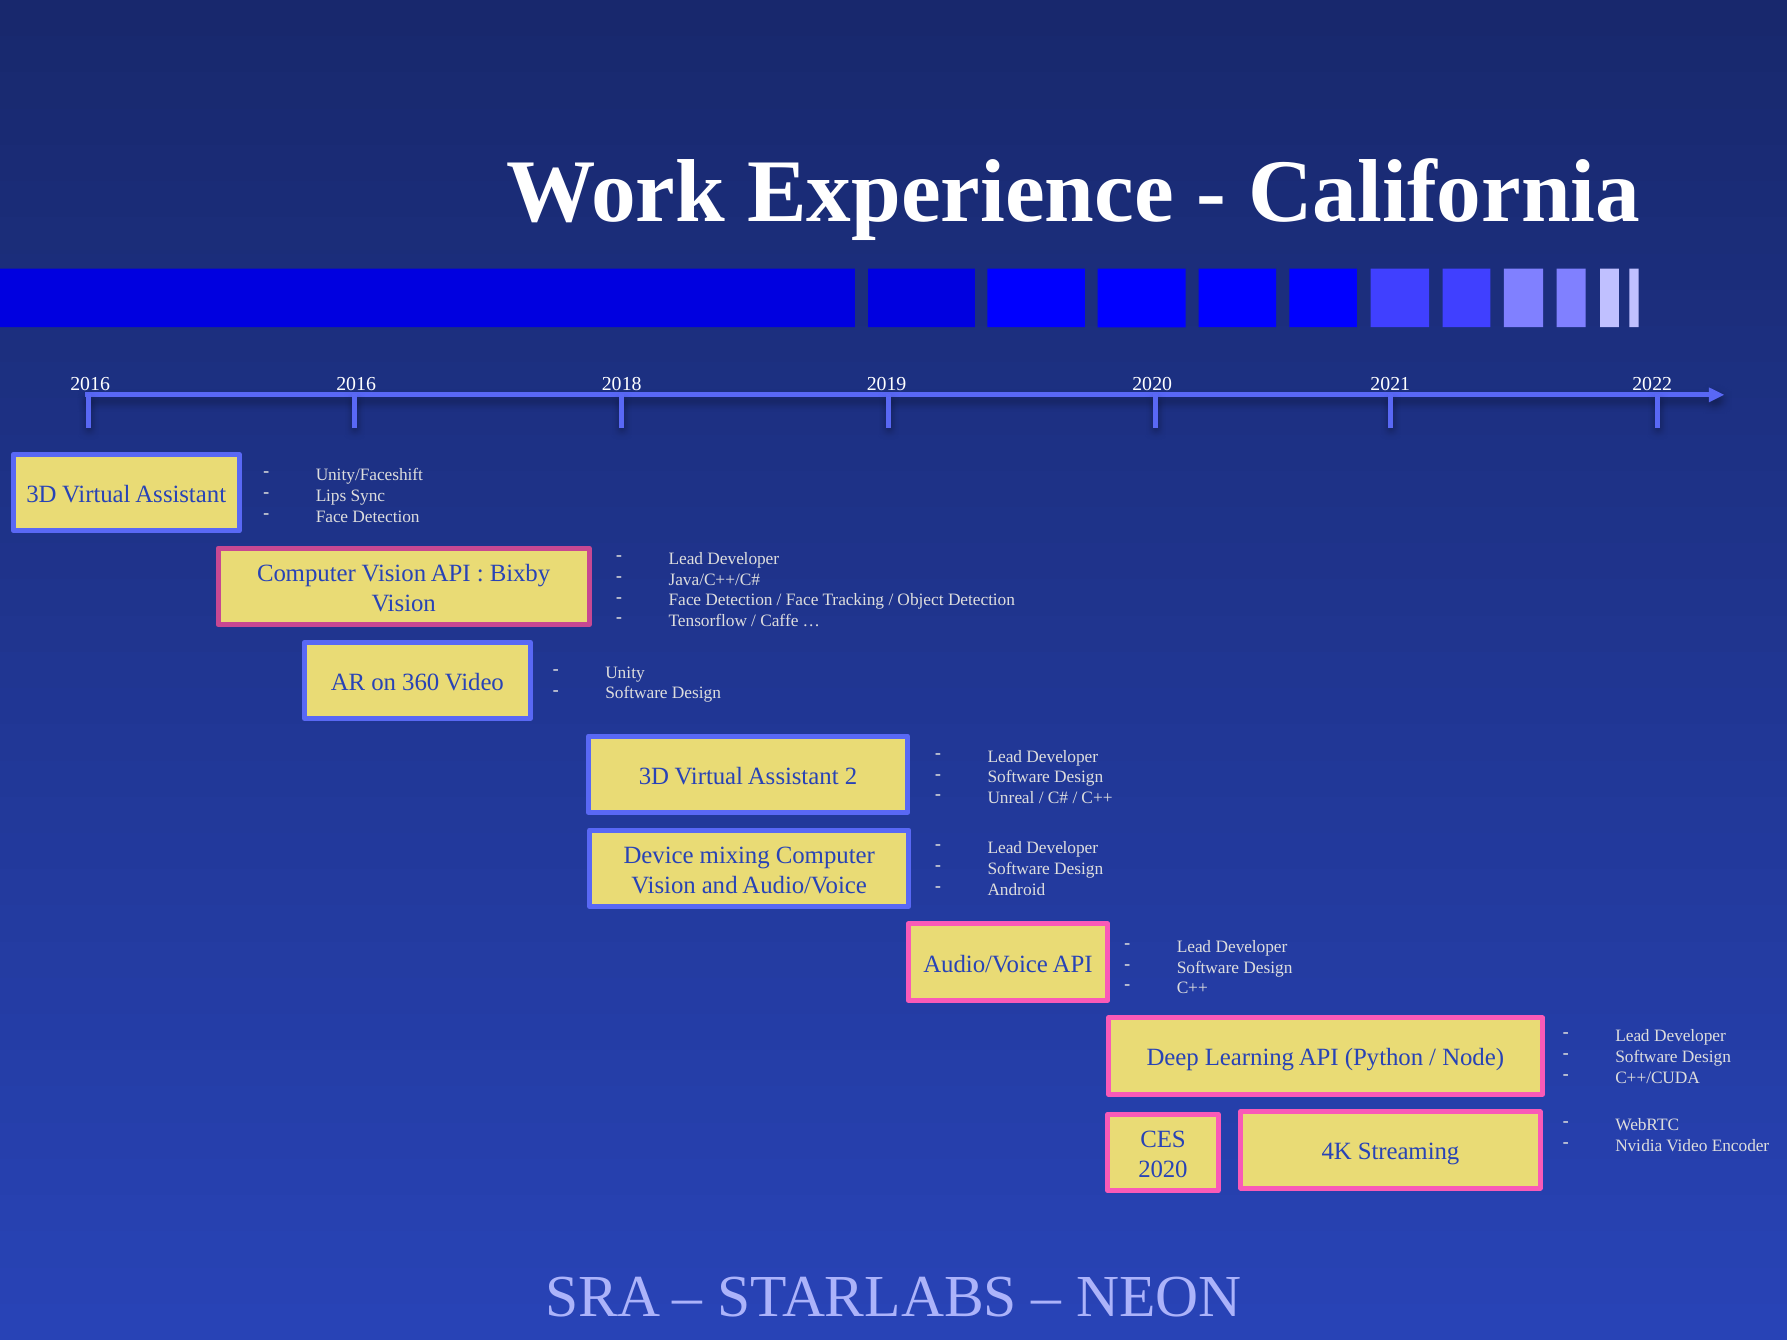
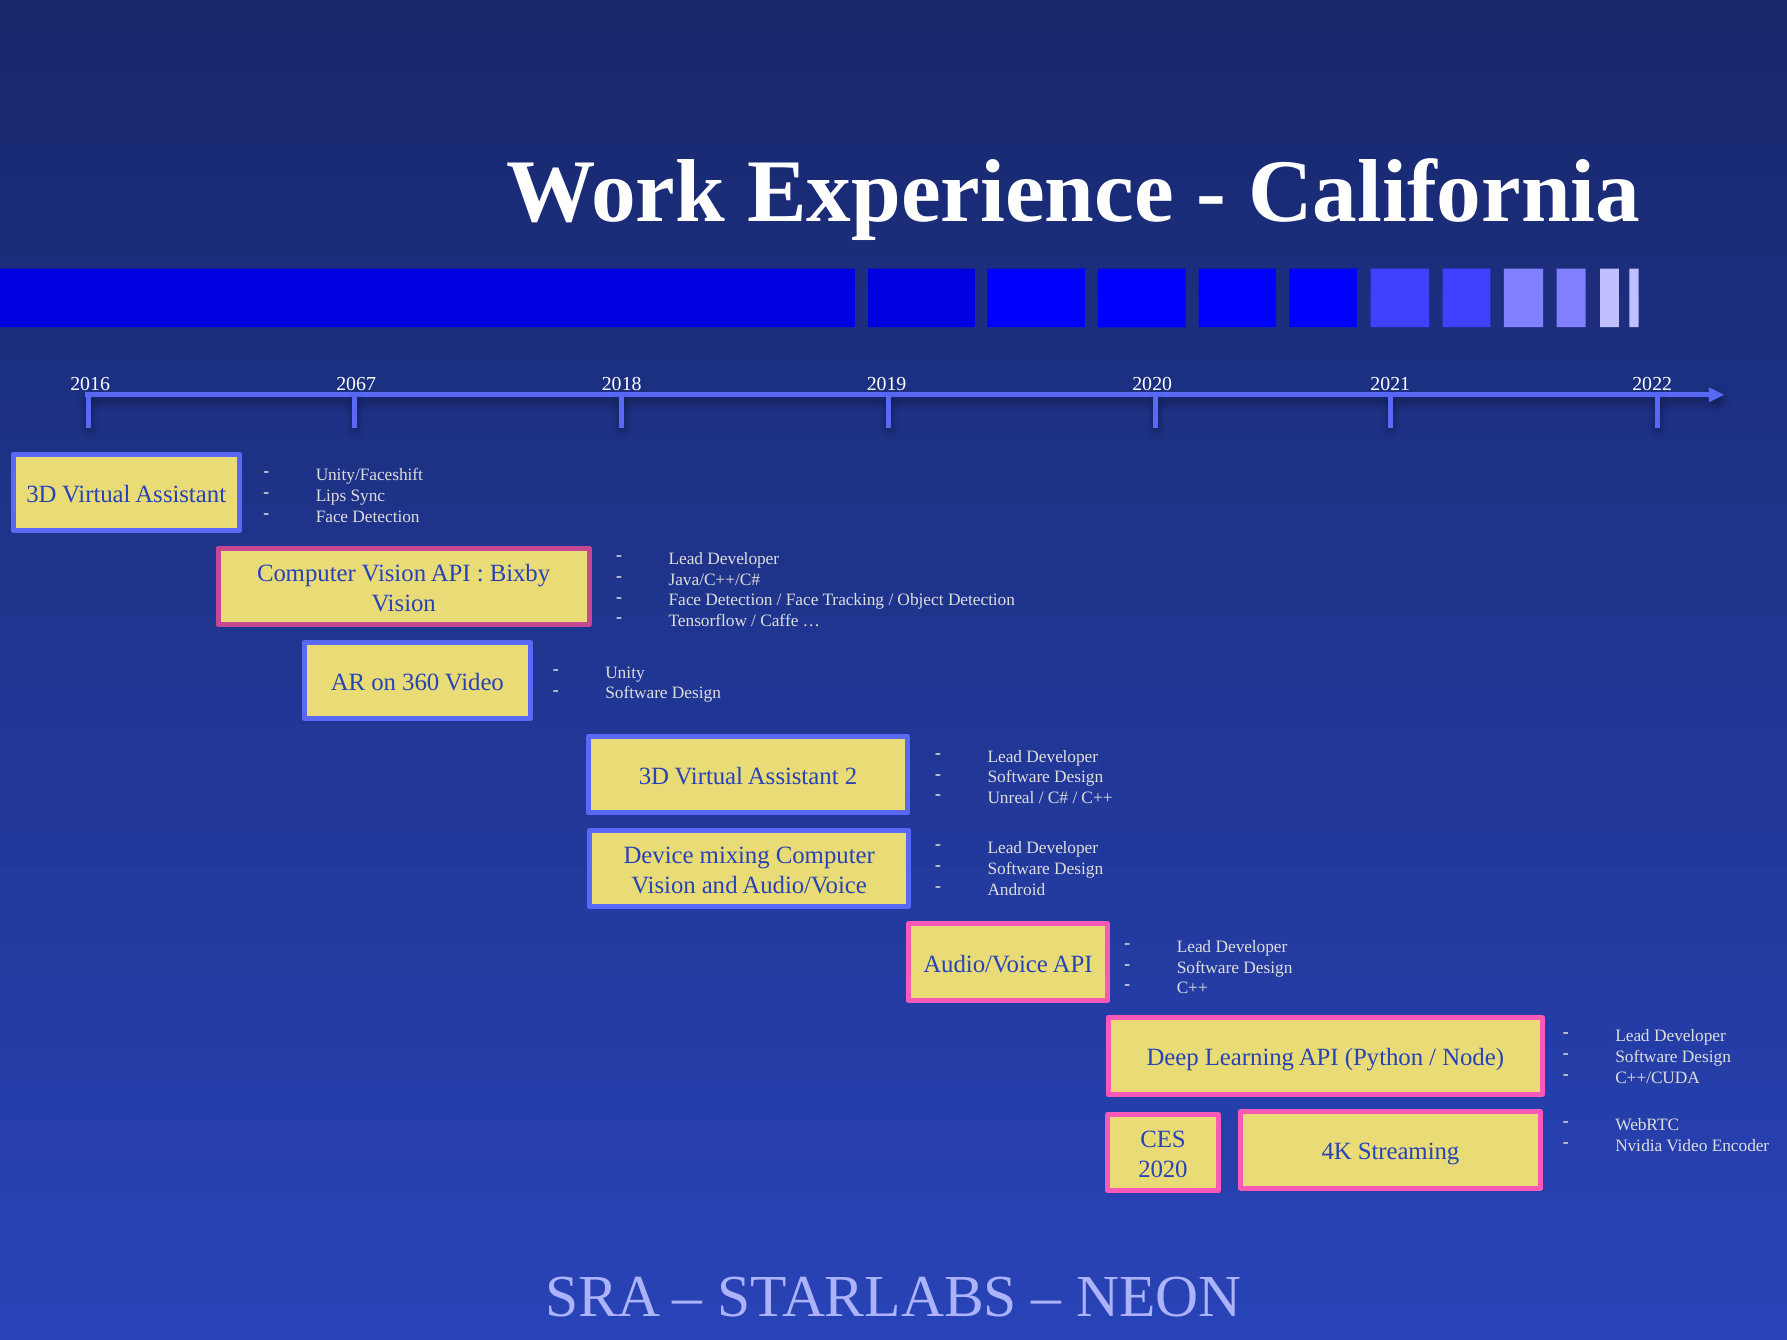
2016 2016: 2016 -> 2067 (356, 384)
